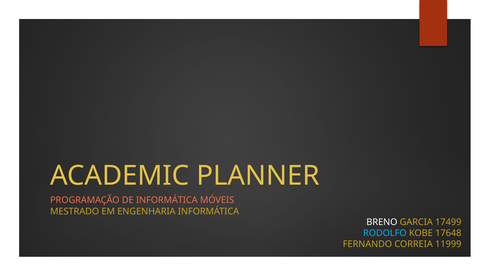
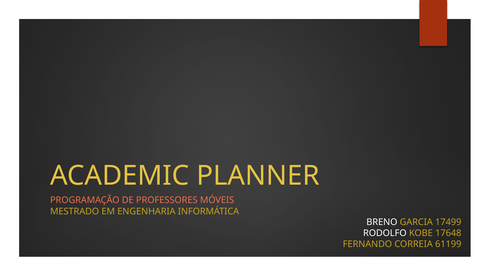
DE INFORMÁTICA: INFORMÁTICA -> PROFESSORES (167, 200)
RODOLFO colour: light blue -> white (385, 233)
11999: 11999 -> 61199 (448, 244)
